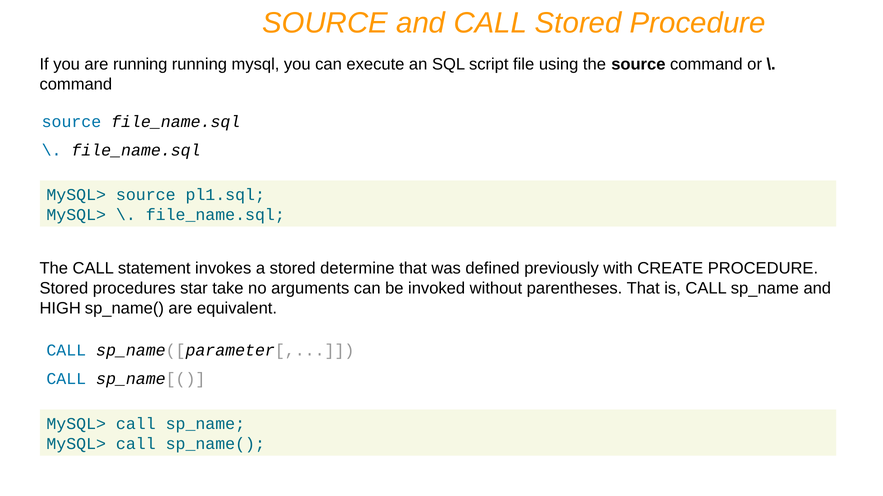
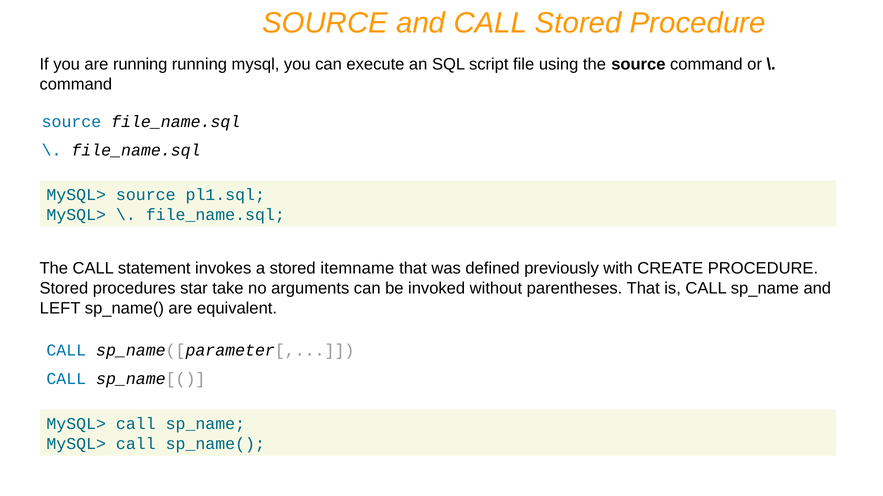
determine: determine -> itemname (357, 269)
HIGH: HIGH -> LEFT (60, 309)
